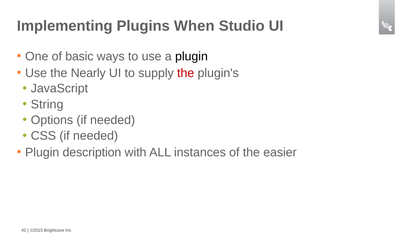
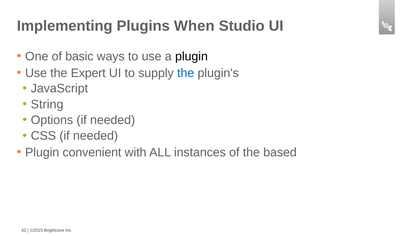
Nearly: Nearly -> Expert (88, 73)
the colour: red -> blue (186, 73)
description: description -> convenient (92, 152)
easier: easier -> based (280, 152)
